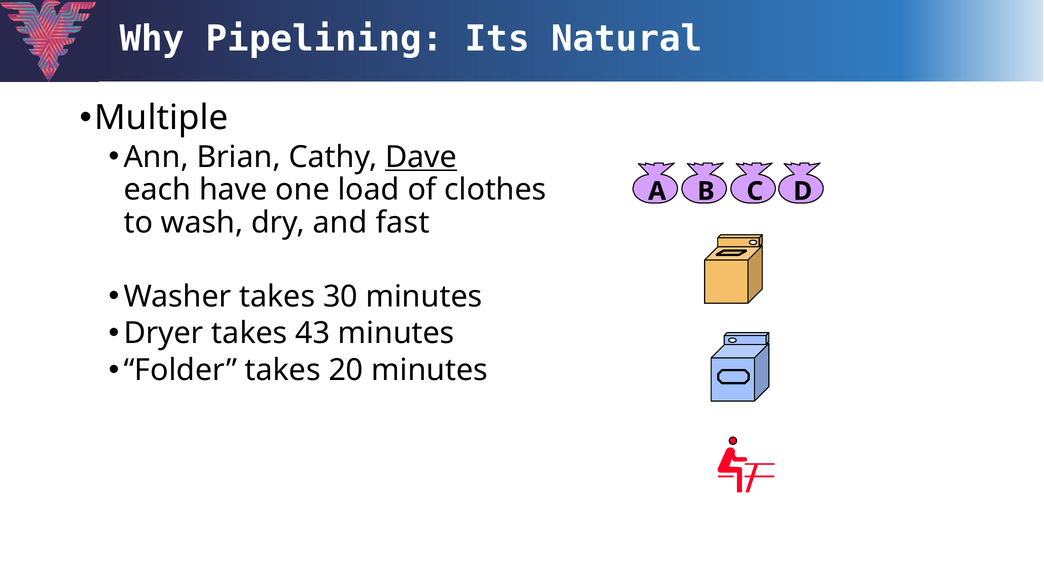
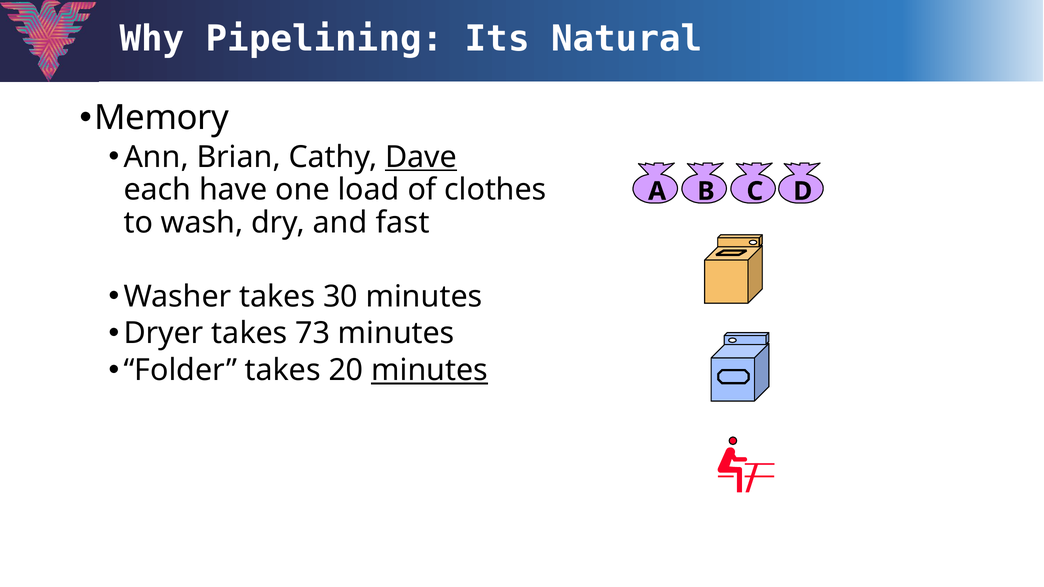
Multiple: Multiple -> Memory (162, 118)
43: 43 -> 73 (313, 334)
minutes underline: none -> present (430, 370)
